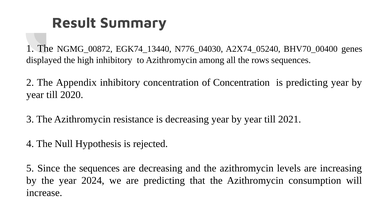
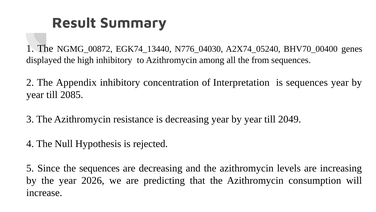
rows: rows -> from (260, 60)
of Concentration: Concentration -> Interpretation (241, 82)
is predicting: predicting -> sequences (307, 82)
2020: 2020 -> 2085 (72, 95)
2021: 2021 -> 2049 (290, 119)
2024: 2024 -> 2026 (93, 180)
